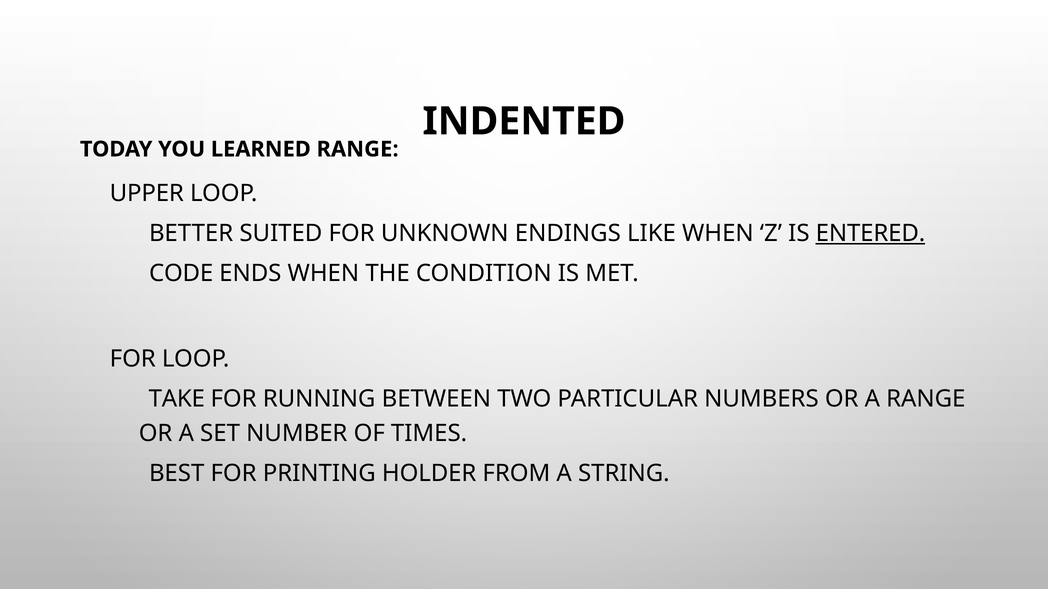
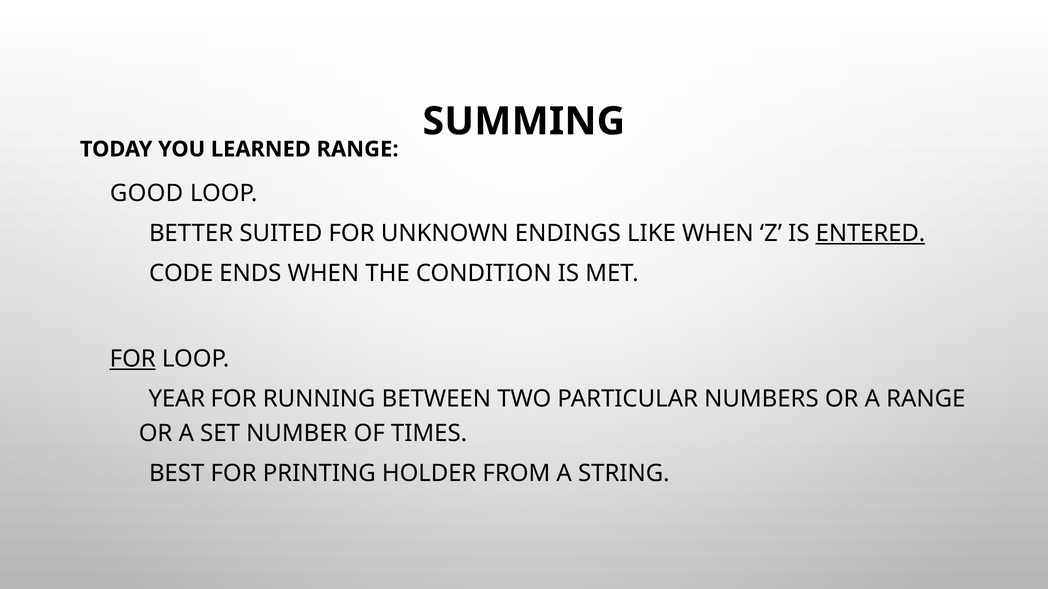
INDENTED: INDENTED -> SUMMING (524, 121)
UPPER: UPPER -> GOOD (147, 194)
FOR underline: none -> present (133, 359)
TAKE: TAKE -> YEAR (177, 399)
